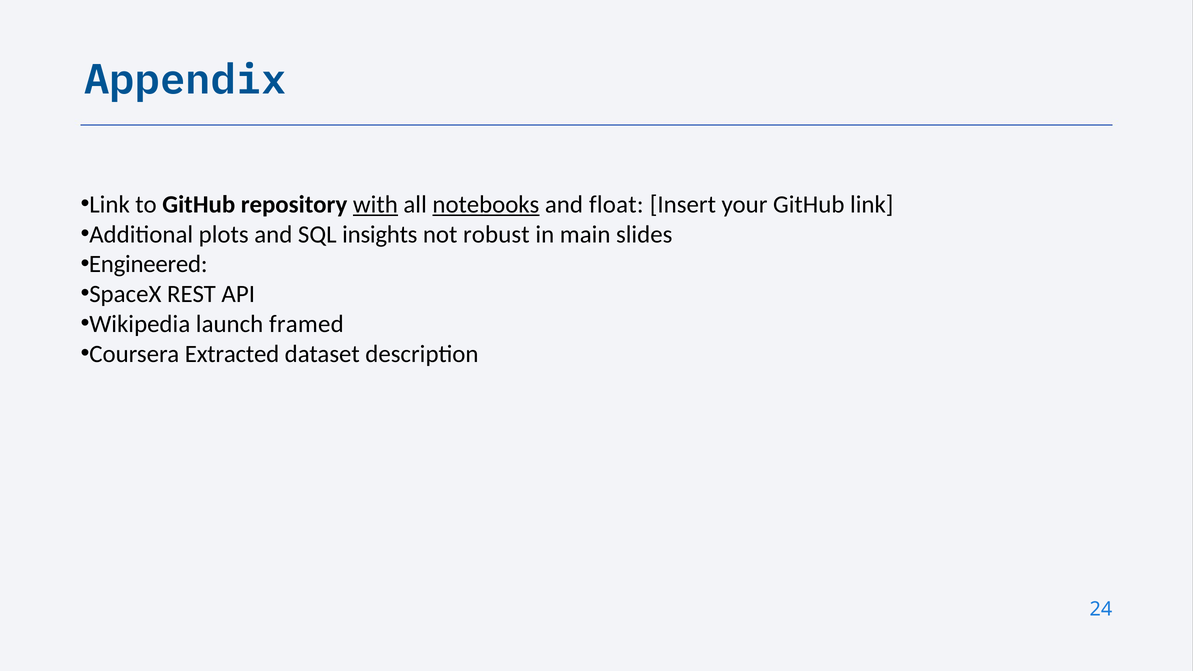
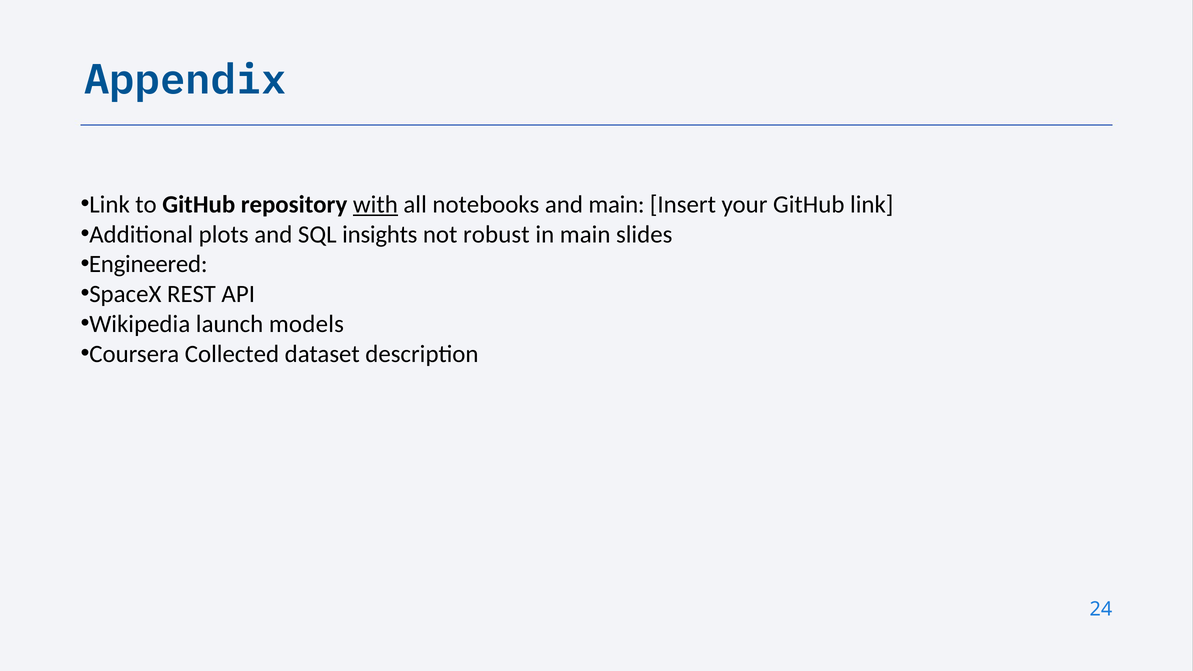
notebooks underline: present -> none (486, 205)
and float: float -> main (617, 205)
framed: framed -> models (306, 324)
Extracted: Extracted -> Collected (232, 354)
